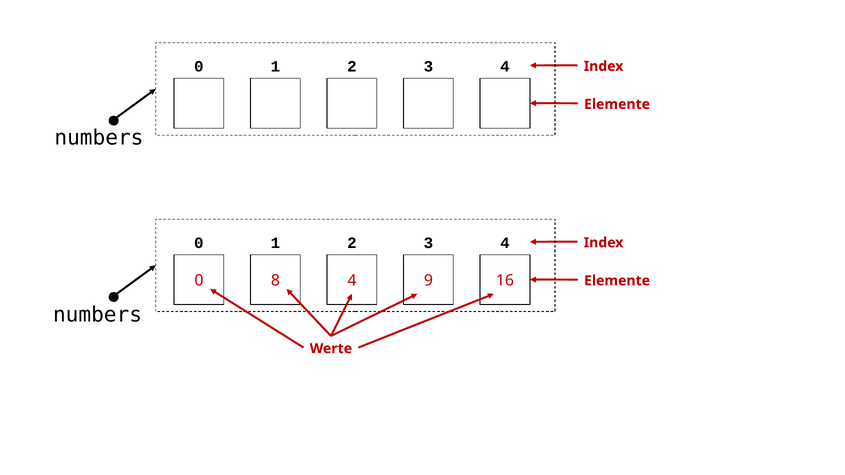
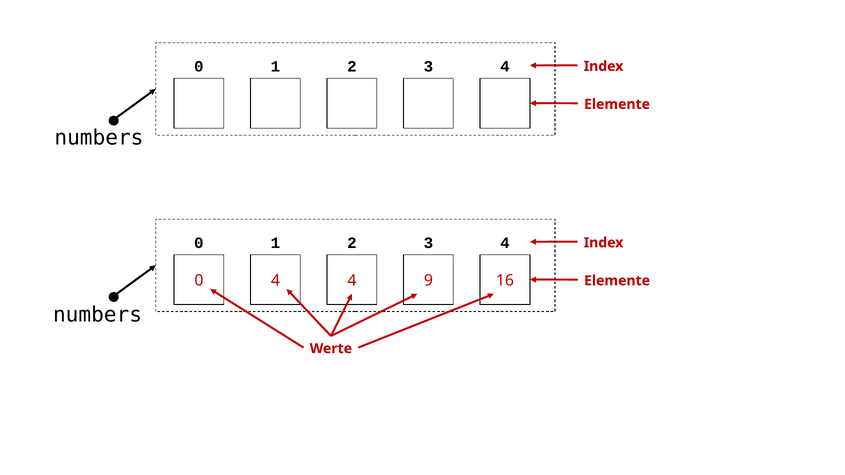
0 8: 8 -> 4 (275, 281)
